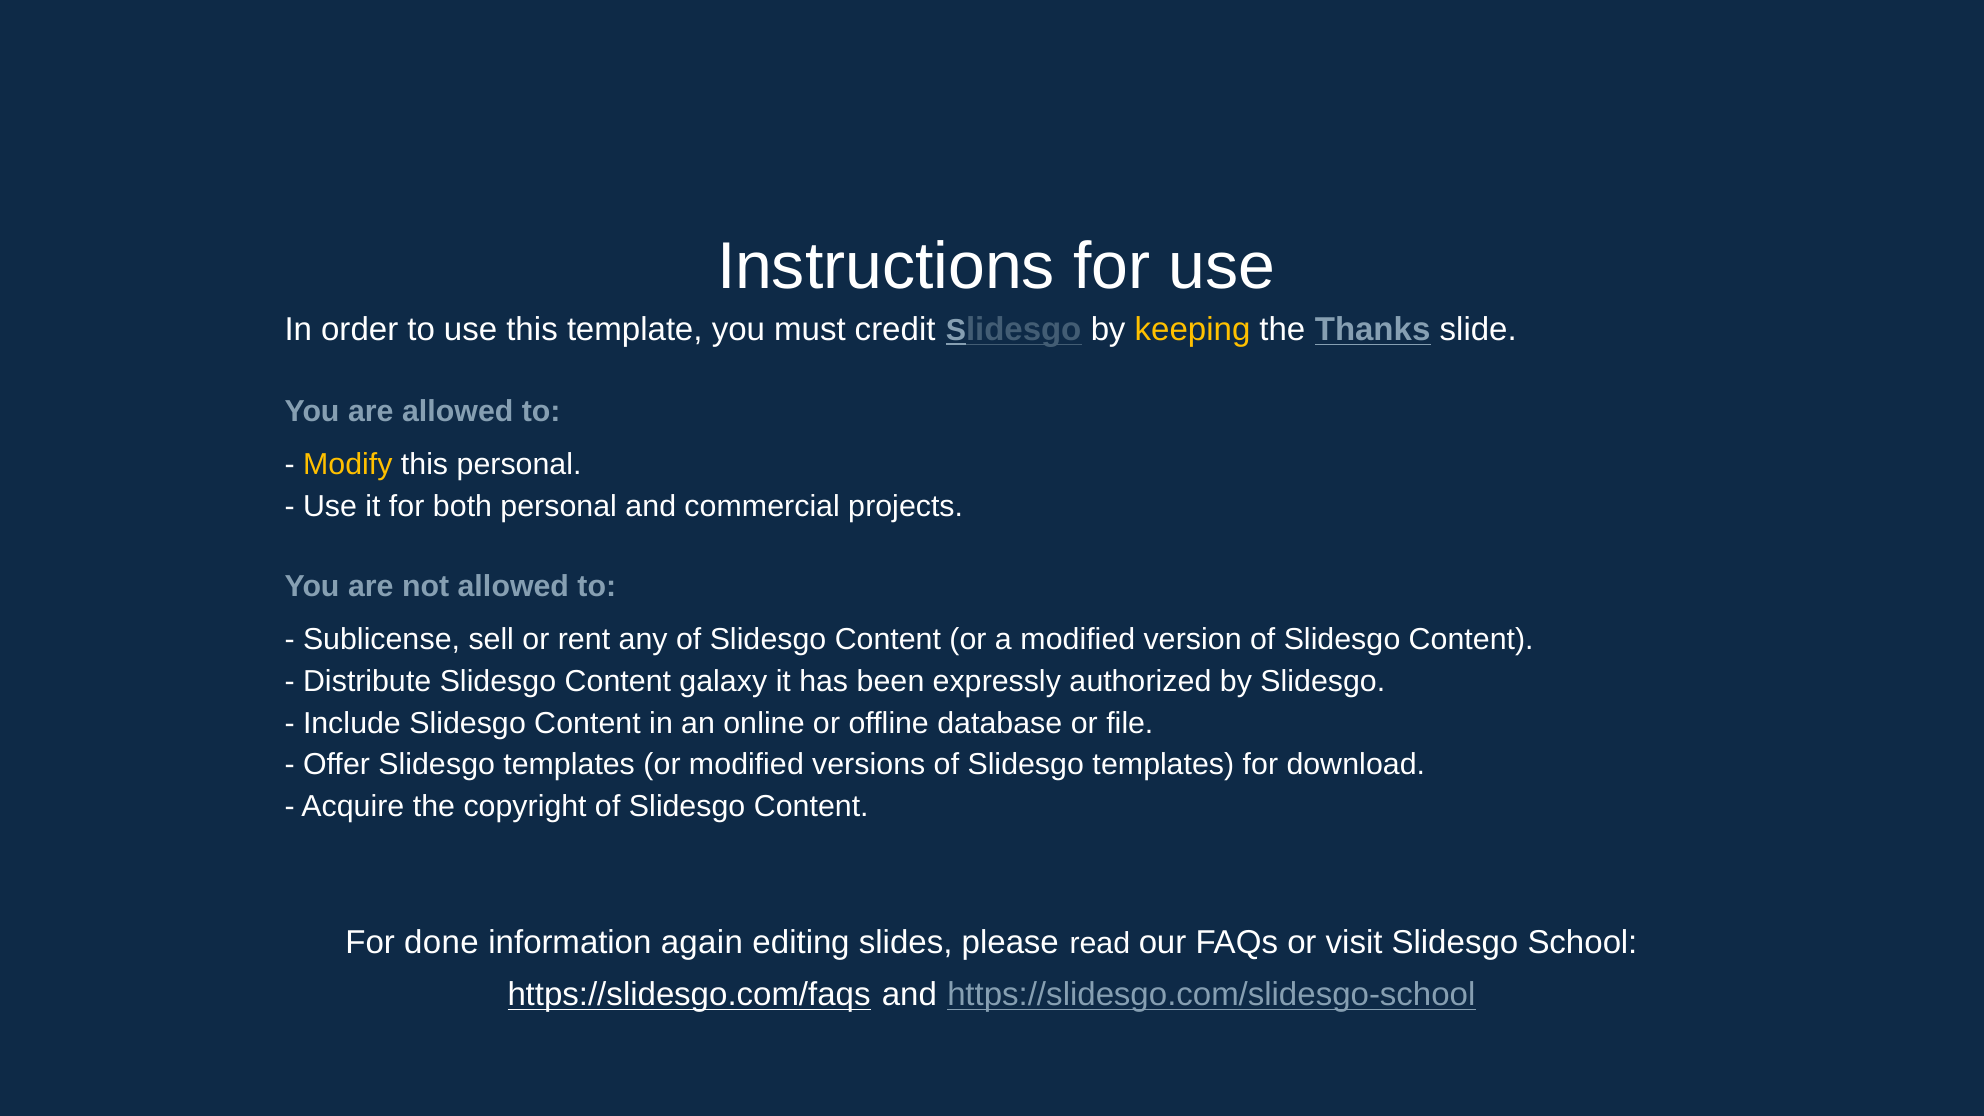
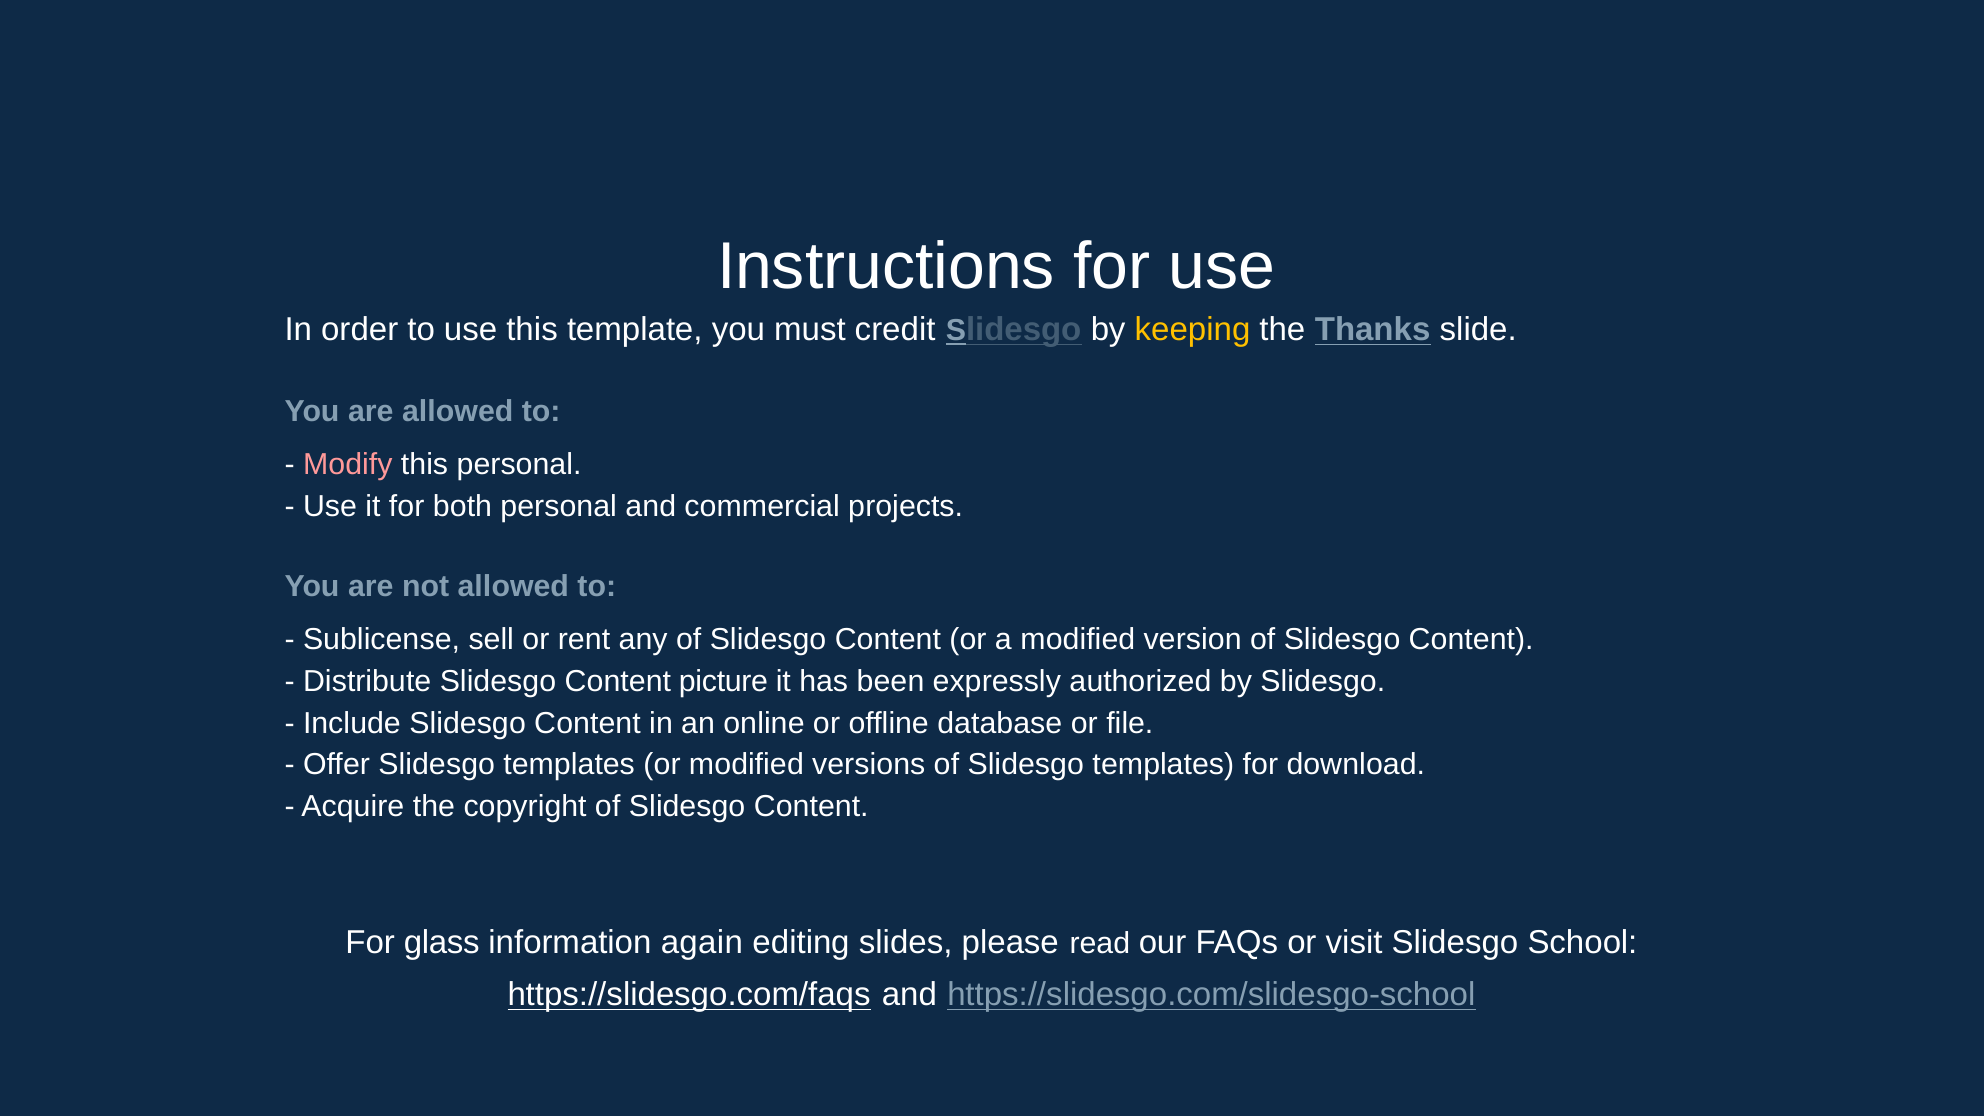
Modify colour: yellow -> pink (348, 465)
galaxy: galaxy -> picture (723, 681)
done: done -> glass (442, 943)
